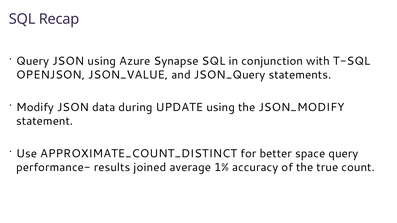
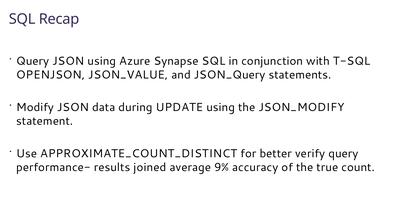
space: space -> verify (310, 154)
1%: 1% -> 9% (222, 168)
